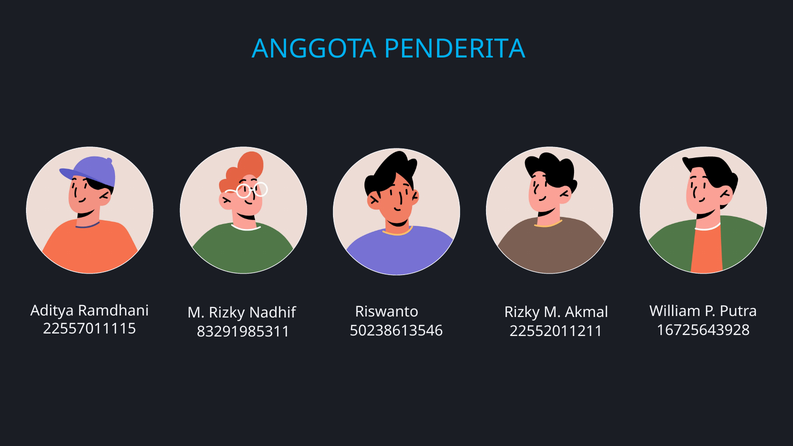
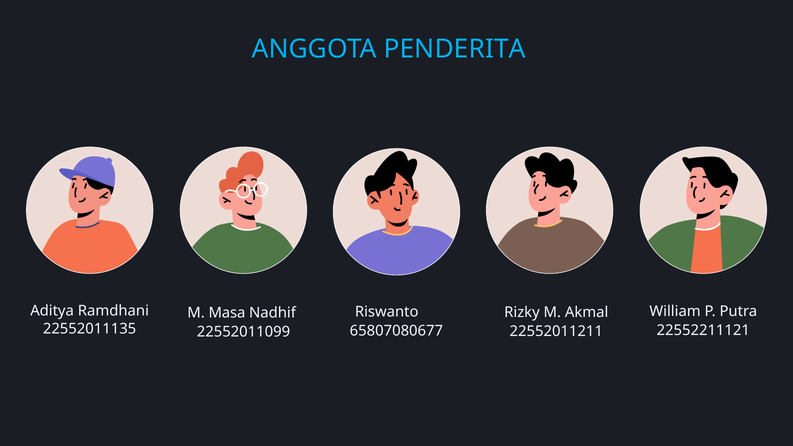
M Rizky: Rizky -> Masa (227, 313)
22557011115: 22557011115 -> 22552011135 (90, 329)
16725643928: 16725643928 -> 22552211121 (703, 331)
50238613546: 50238613546 -> 65807080677 (396, 331)
83291985311: 83291985311 -> 22552011099 (243, 332)
